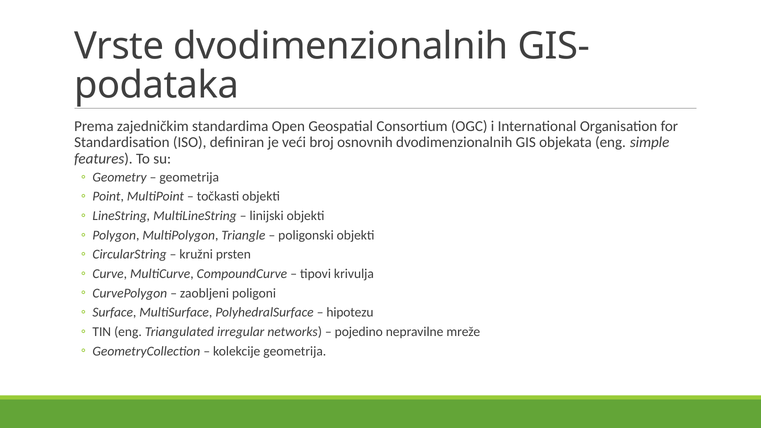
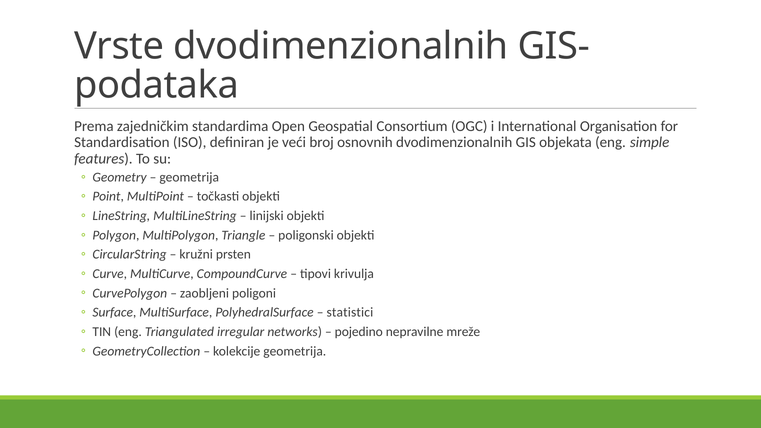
hipotezu: hipotezu -> statistici (350, 313)
